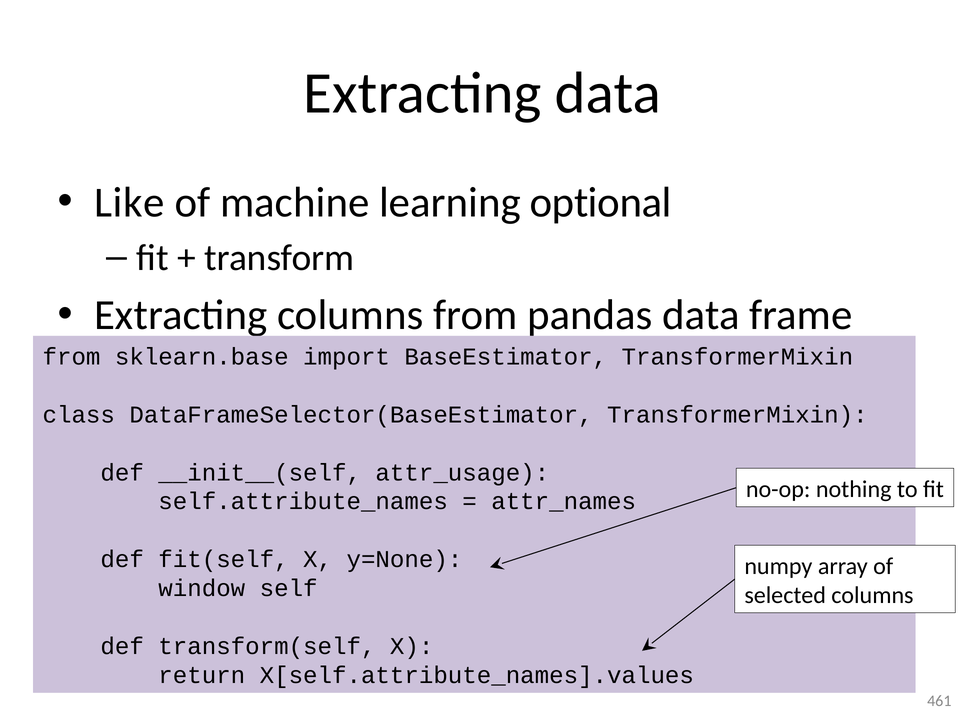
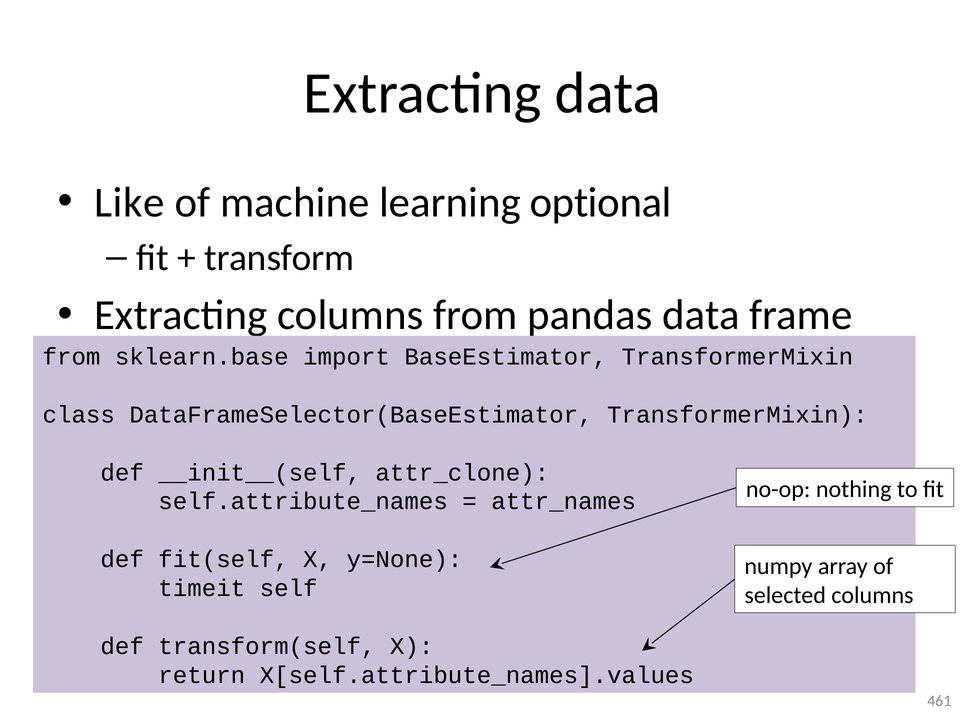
attr_usage: attr_usage -> attr_clone (462, 472)
window: window -> timeit (202, 588)
